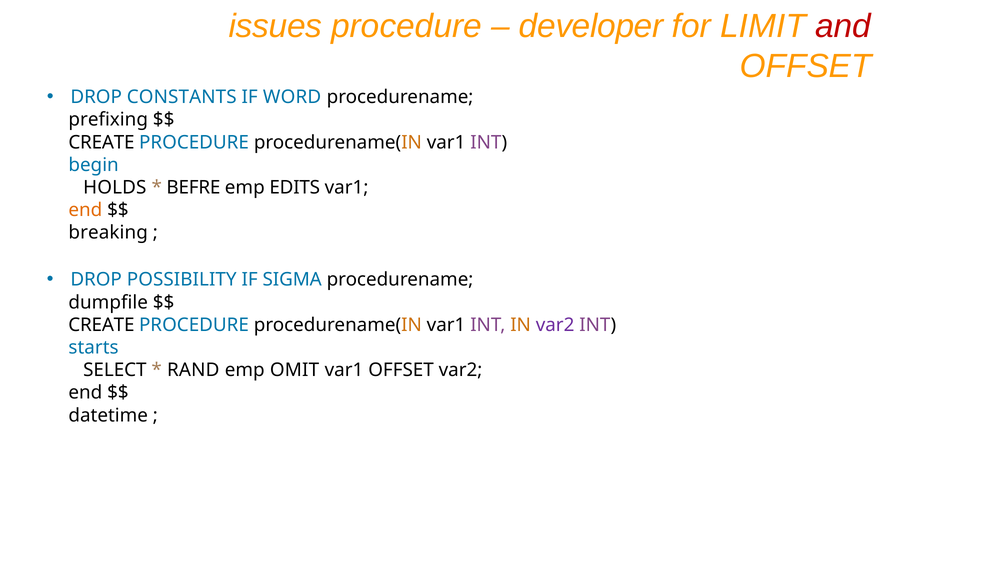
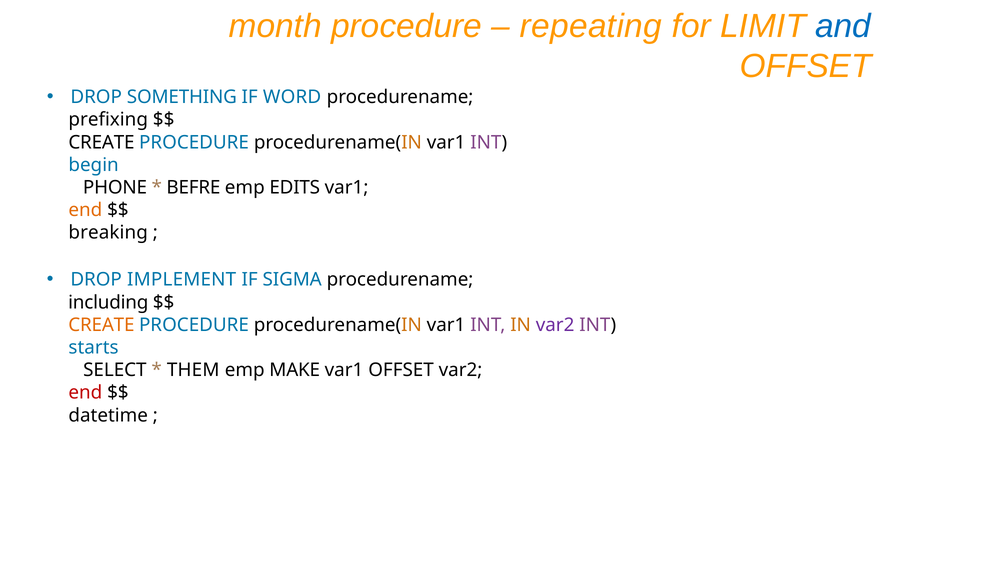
issues: issues -> month (275, 26)
developer: developer -> repeating (591, 26)
and colour: red -> blue (843, 26)
CONSTANTS: CONSTANTS -> SOMETHING (182, 97)
HOLDS: HOLDS -> PHONE (115, 188)
POSSIBILITY: POSSIBILITY -> IMPLEMENT (182, 280)
dumpfile: dumpfile -> including (108, 303)
CREATE colour: black -> orange (101, 325)
RAND: RAND -> THEM (193, 370)
OMIT: OMIT -> MAKE (295, 370)
end colour: black -> red (85, 393)
